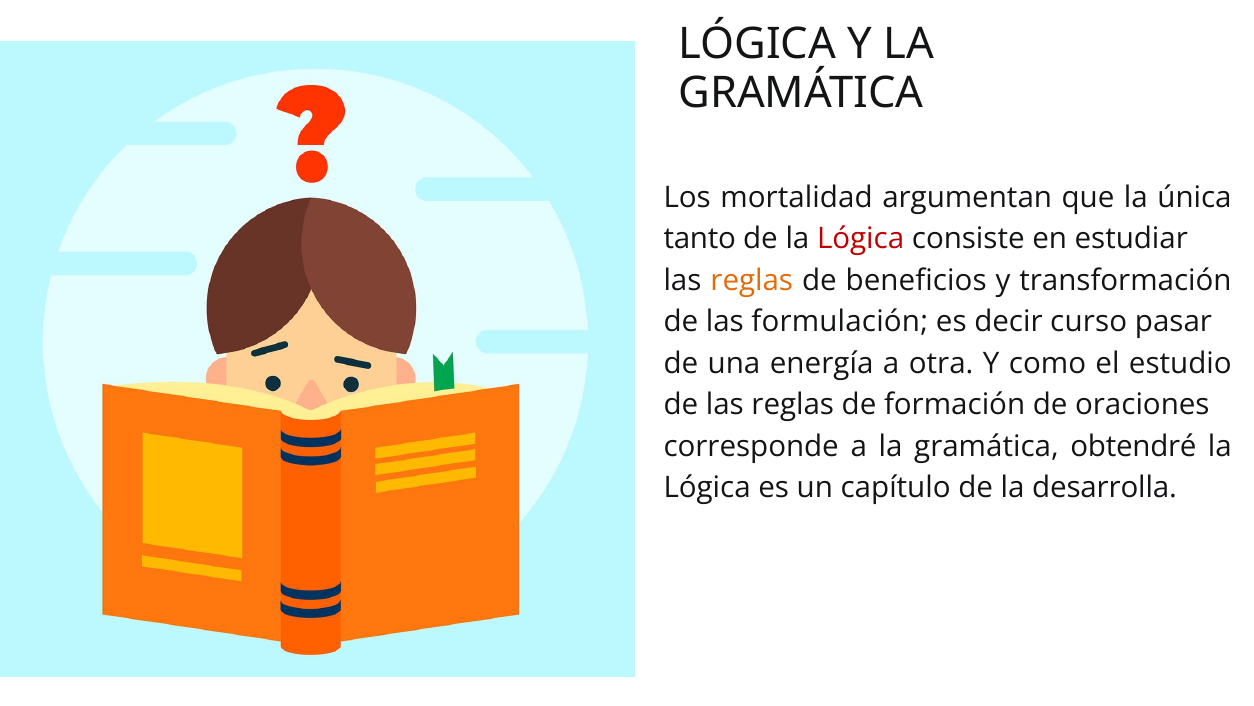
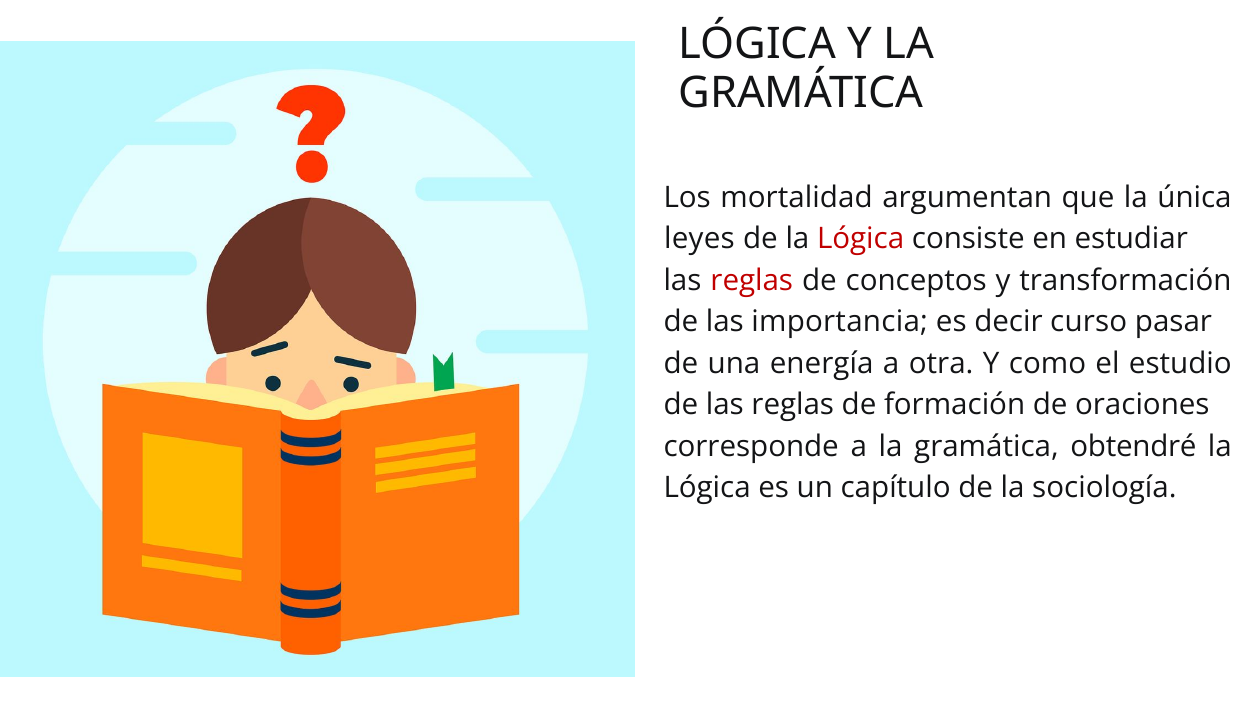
tanto: tanto -> leyes (699, 239)
reglas colour: orange -> red (752, 280)
beneficios: beneficios -> conceptos (916, 280)
formulación: formulación -> importancia (840, 322)
desarrolla: desarrolla -> sociología (1104, 488)
